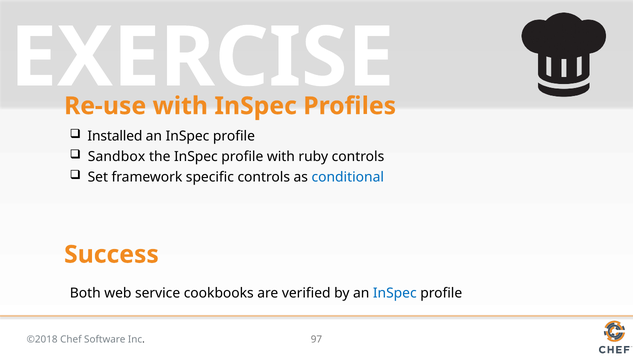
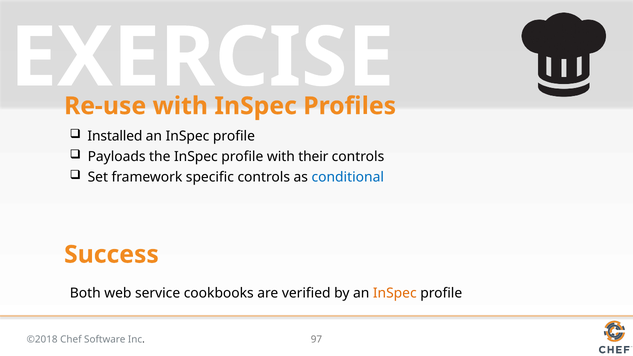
Sandbox: Sandbox -> Payloads (117, 157)
ruby: ruby -> their (313, 157)
InSpec colour: blue -> orange (395, 293)
